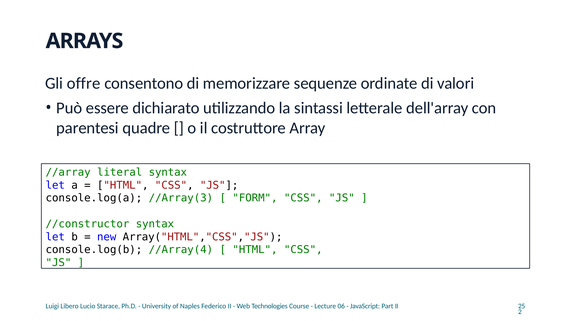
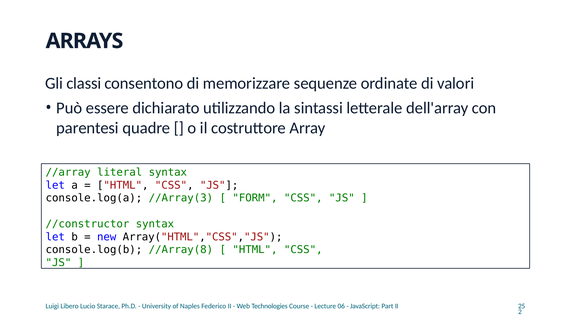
offre: offre -> classi (84, 84)
//Array(4: //Array(4 -> //Array(8 (181, 250)
